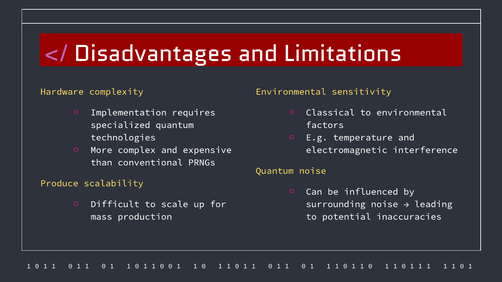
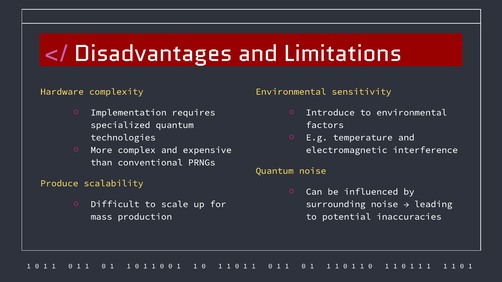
Classical: Classical -> Introduce (330, 113)
